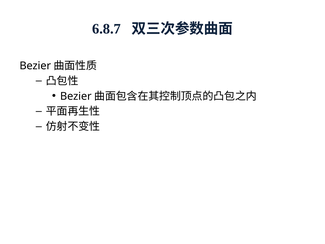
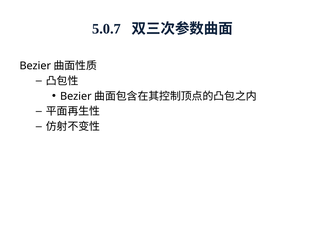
6.8.7: 6.8.7 -> 5.0.7 (107, 29)
